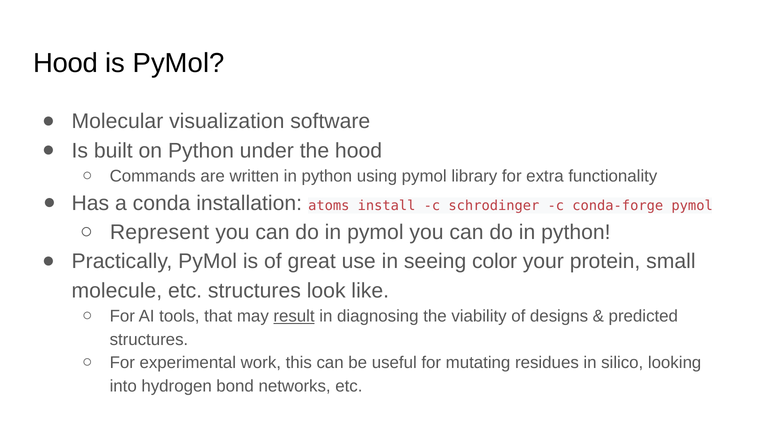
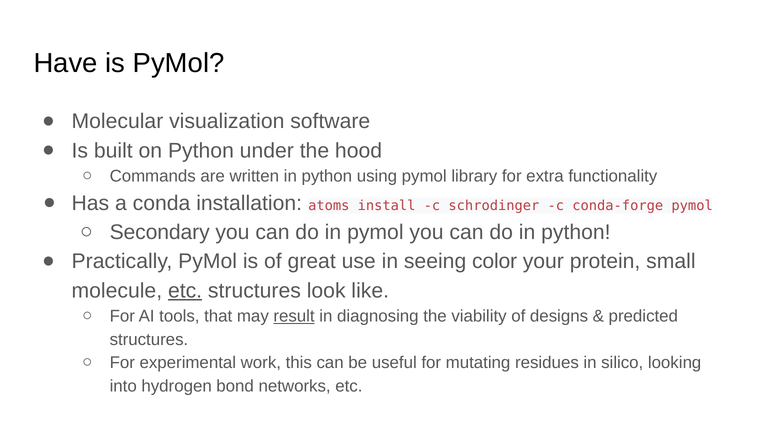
Hood: Hood -> Have (66, 63)
Represent: Represent -> Secondary (160, 232)
etc underline: none -> present (185, 291)
